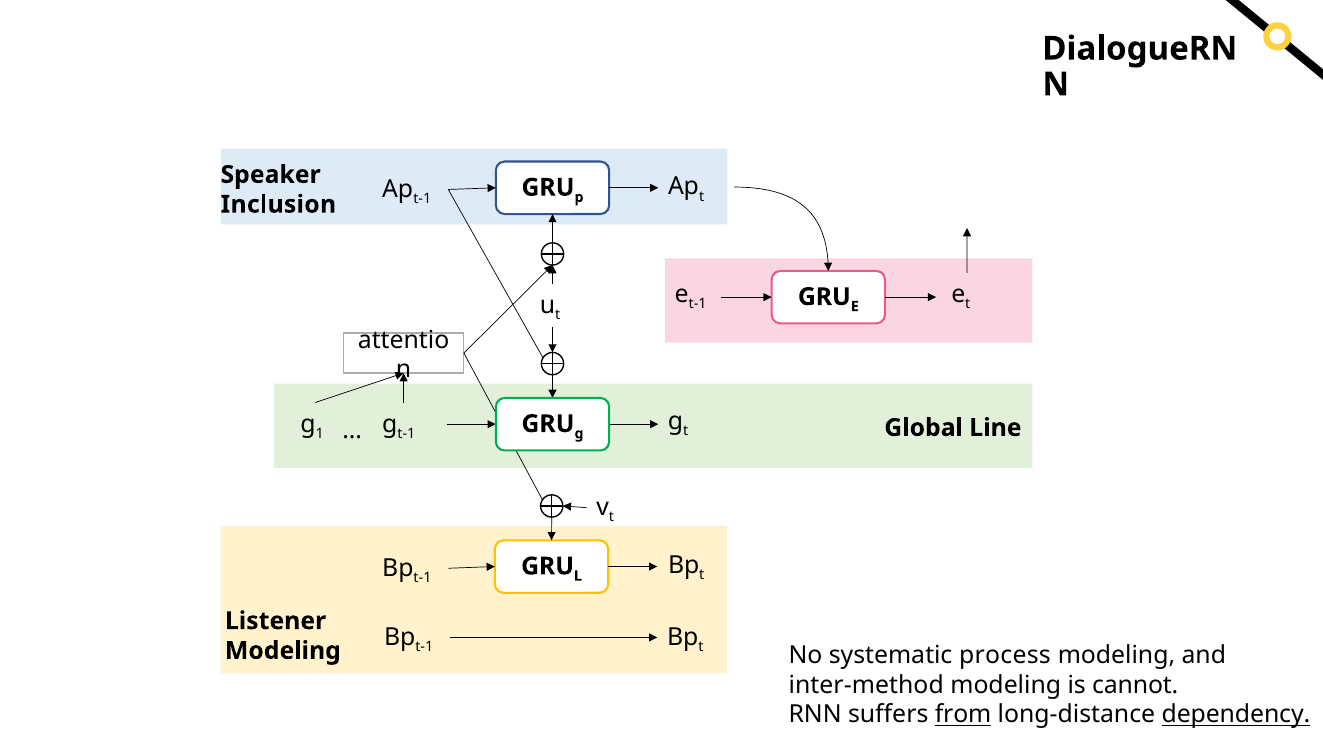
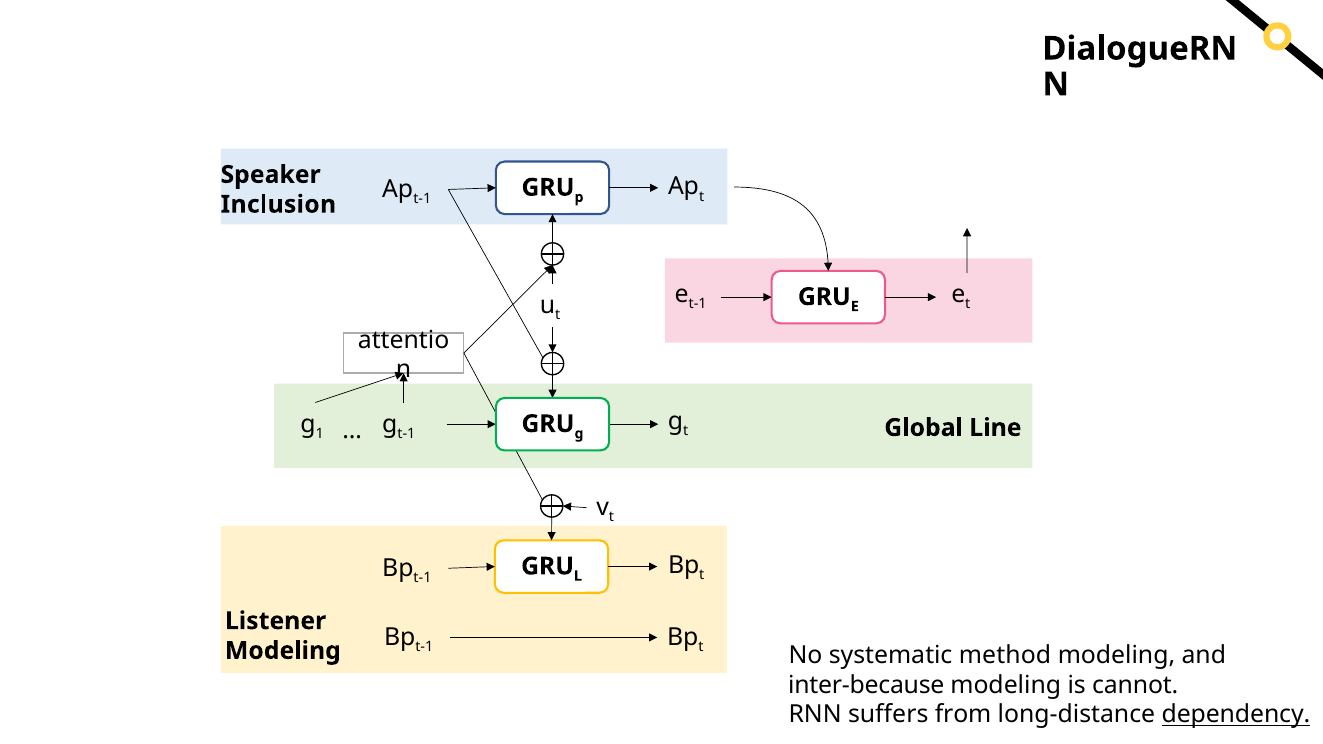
process: process -> method (1005, 655)
inter-method: inter-method -> inter-because (866, 685)
from underline: present -> none (963, 715)
